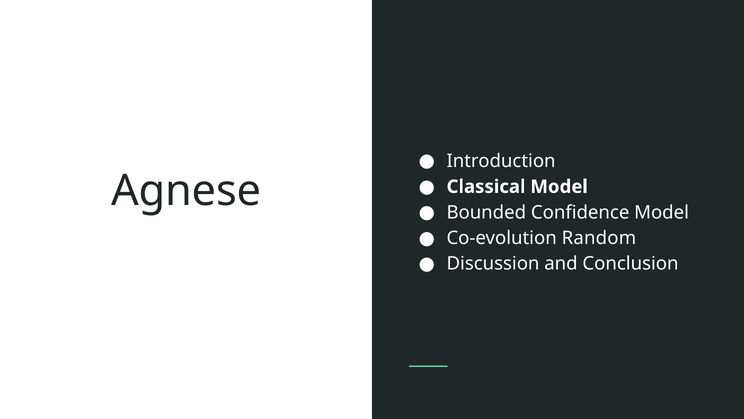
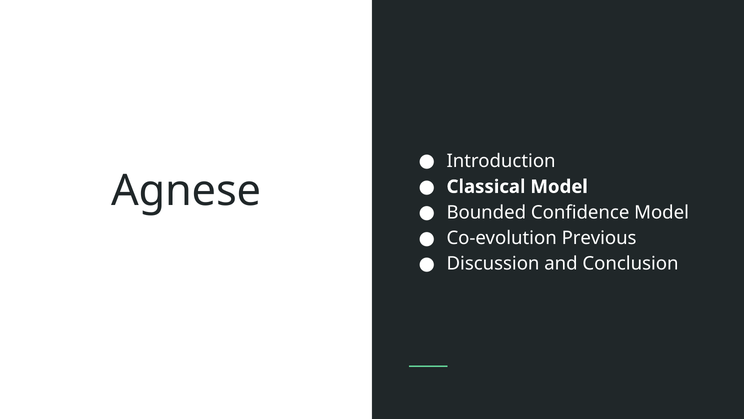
Random: Random -> Previous (599, 238)
